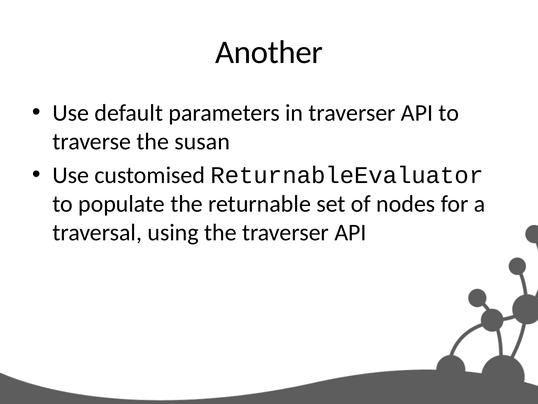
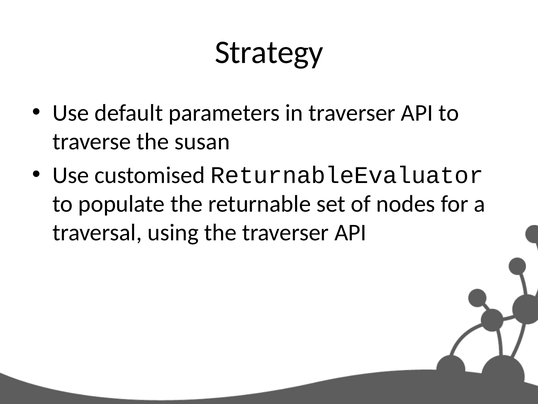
Another: Another -> Strategy (269, 52)
